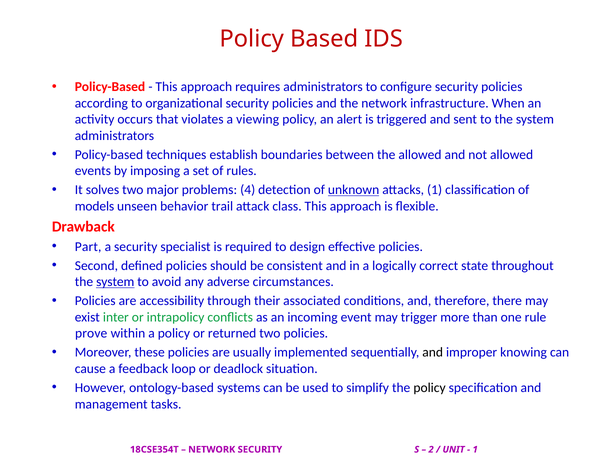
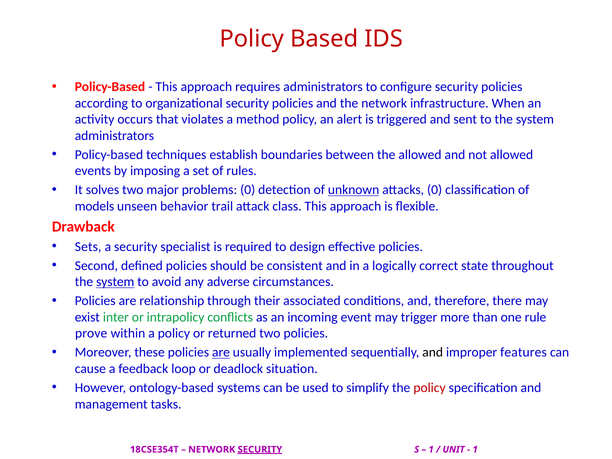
viewing: viewing -> method (258, 119)
problems 4: 4 -> 0 (248, 190)
attacks 1: 1 -> 0 (435, 190)
Part: Part -> Sets (88, 247)
accessibility: accessibility -> relationship (172, 301)
are underline: none -> present (221, 352)
knowing: knowing -> features (524, 352)
policy colour: black -> red (430, 388)
SECURITY underline: none -> present (260, 450)
2: 2 -> 1 (431, 450)
